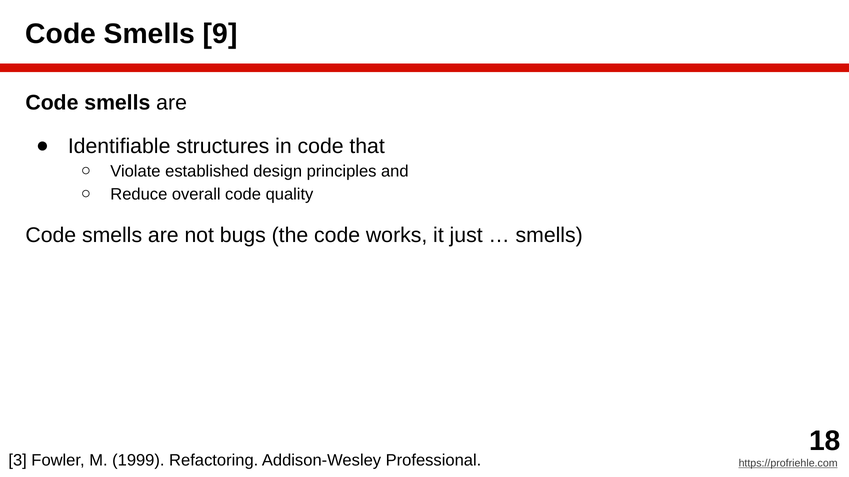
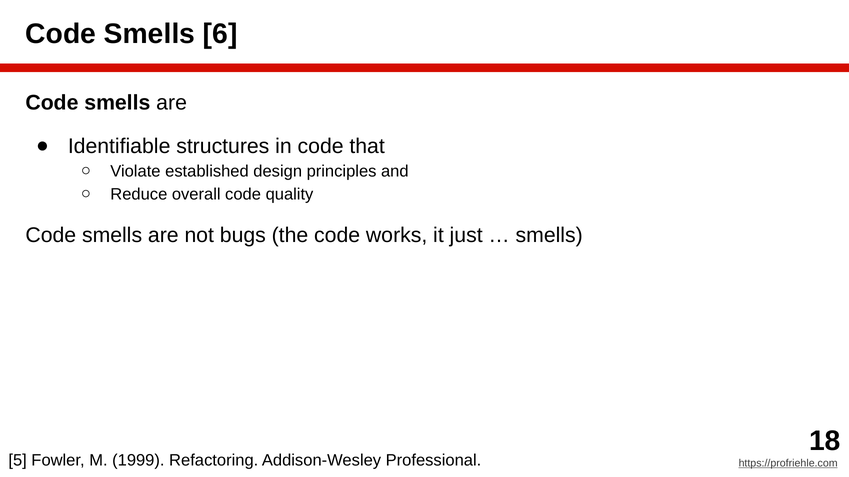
9: 9 -> 6 (220, 34)
3: 3 -> 5 (18, 461)
